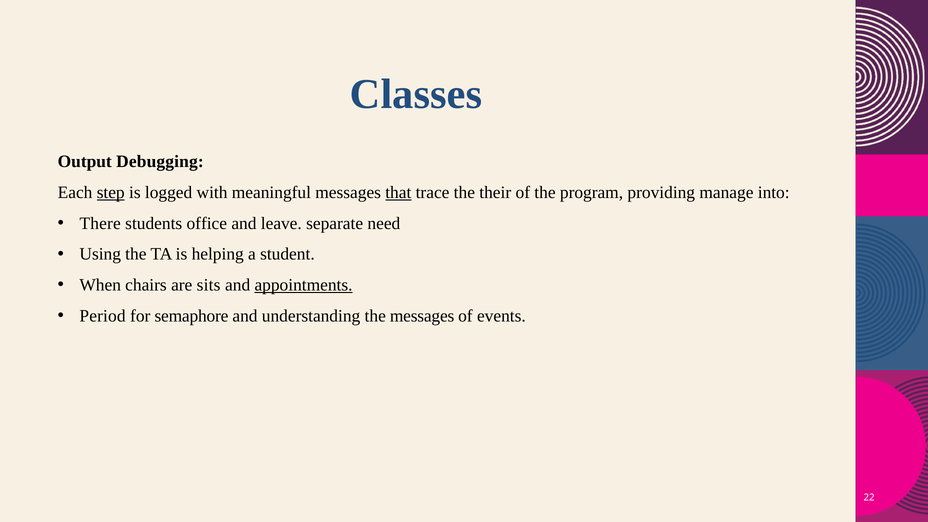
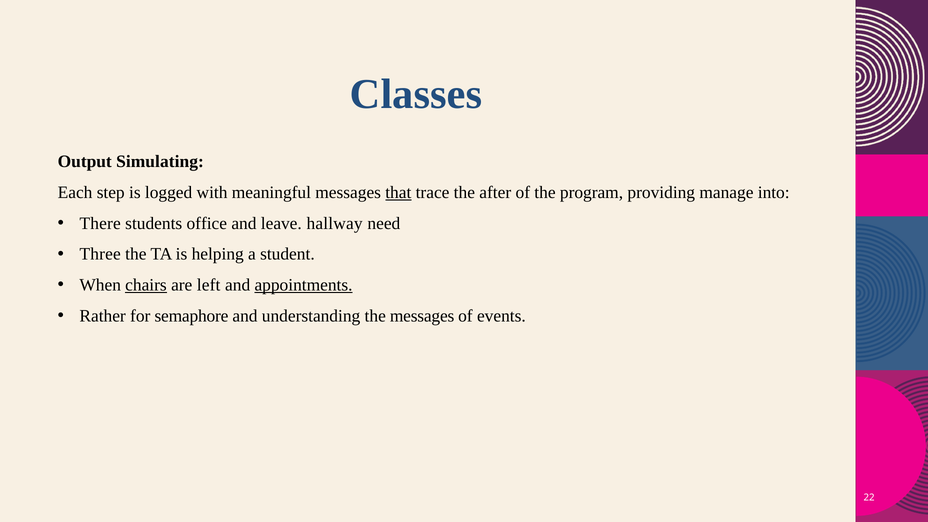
Debugging: Debugging -> Simulating (160, 161)
step underline: present -> none (111, 192)
their: their -> after (495, 192)
separate: separate -> hallway (335, 223)
Using: Using -> Three (100, 254)
chairs underline: none -> present (146, 285)
sits: sits -> left (209, 285)
Period: Period -> Rather (103, 316)
